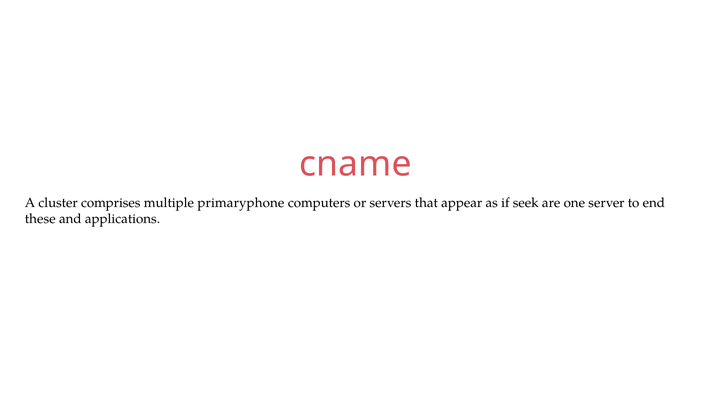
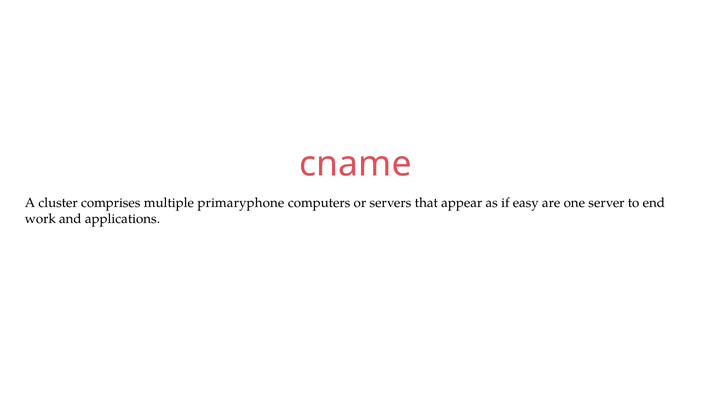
seek: seek -> easy (526, 203)
these: these -> work (40, 219)
